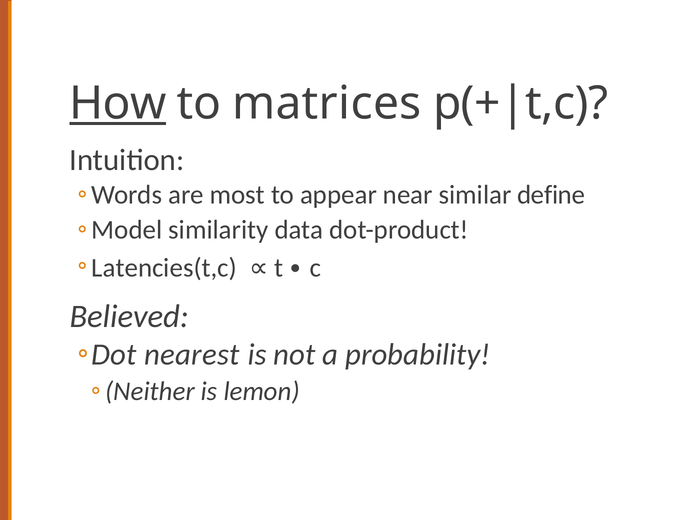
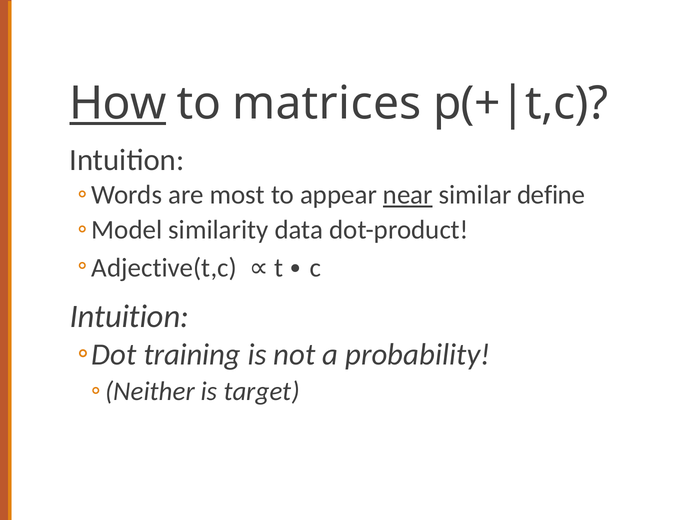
near underline: none -> present (408, 195)
Latencies(t,c: Latencies(t,c -> Adjective(t,c (164, 268)
Believed: Believed -> Intuition (129, 316)
nearest: nearest -> training (192, 354)
lemon: lemon -> target (262, 391)
